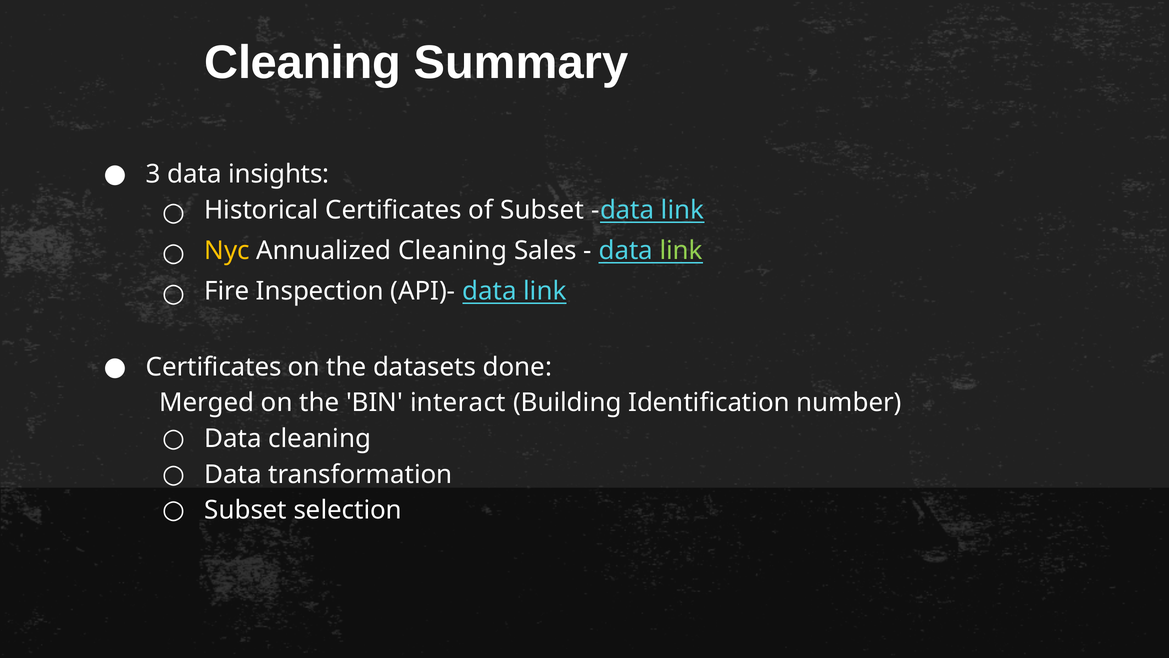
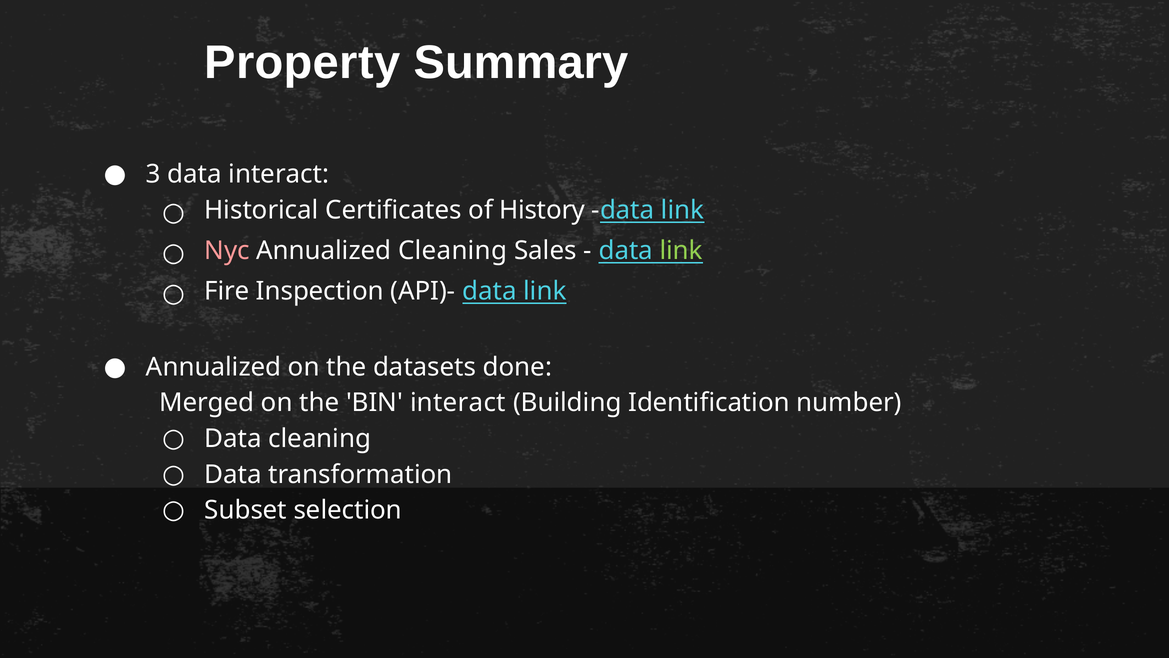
Cleaning: Cleaning -> Property (302, 63)
data insights: insights -> interact (279, 174)
of Subset: Subset -> History (542, 210)
Nyc colour: yellow -> pink (227, 251)
Certificates: Certificates -> Annualized (214, 367)
